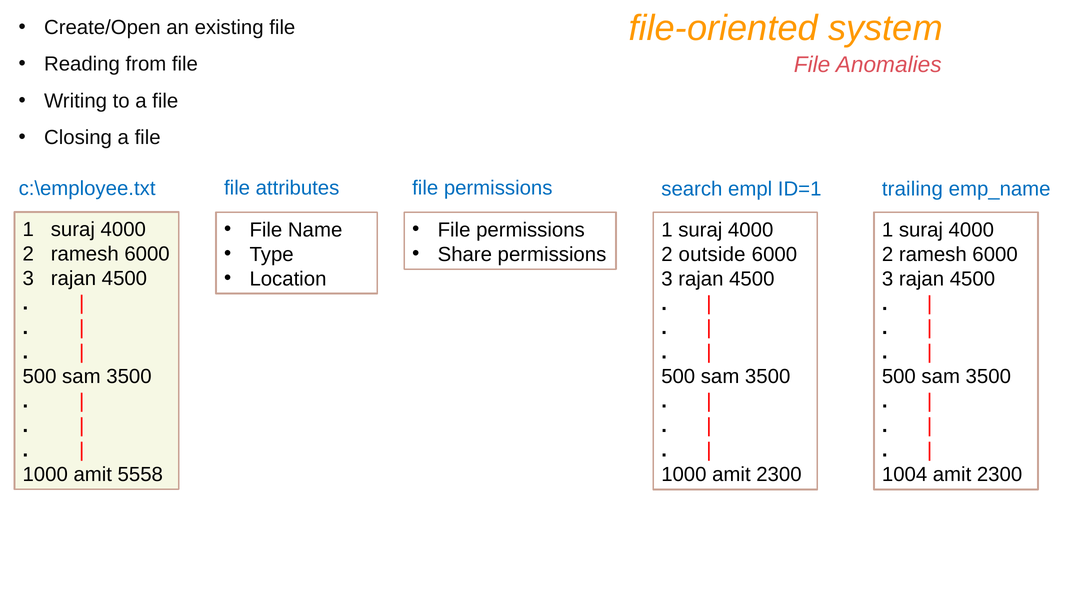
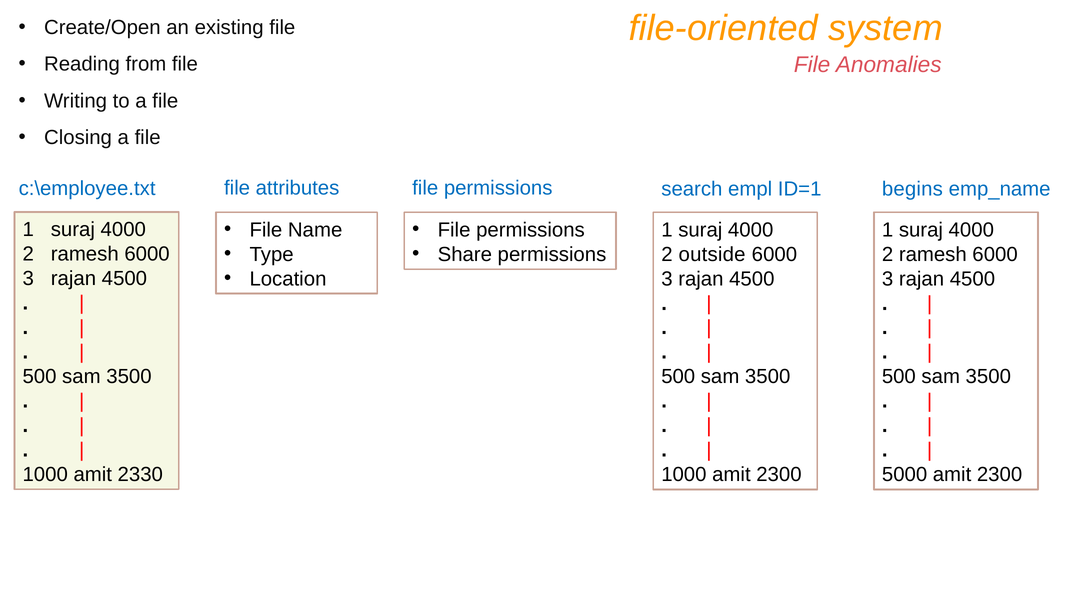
trailing: trailing -> begins (912, 189)
5558: 5558 -> 2330 (140, 474)
1004: 1004 -> 5000 (905, 474)
